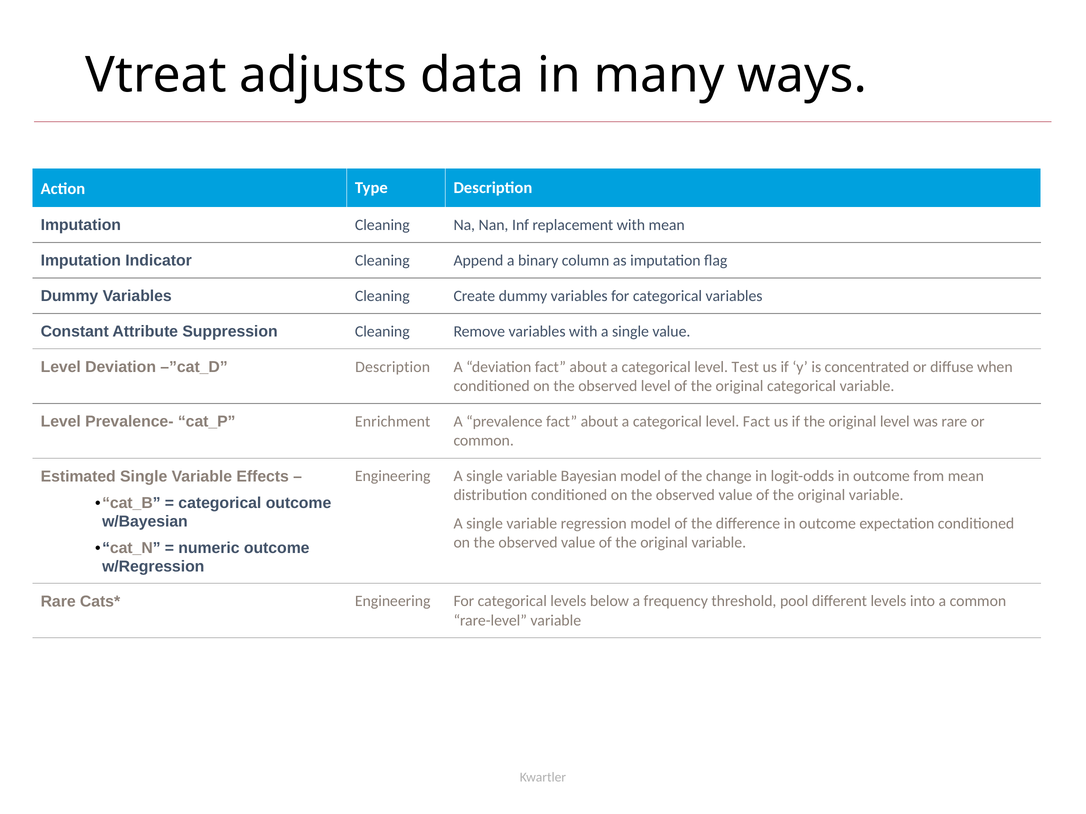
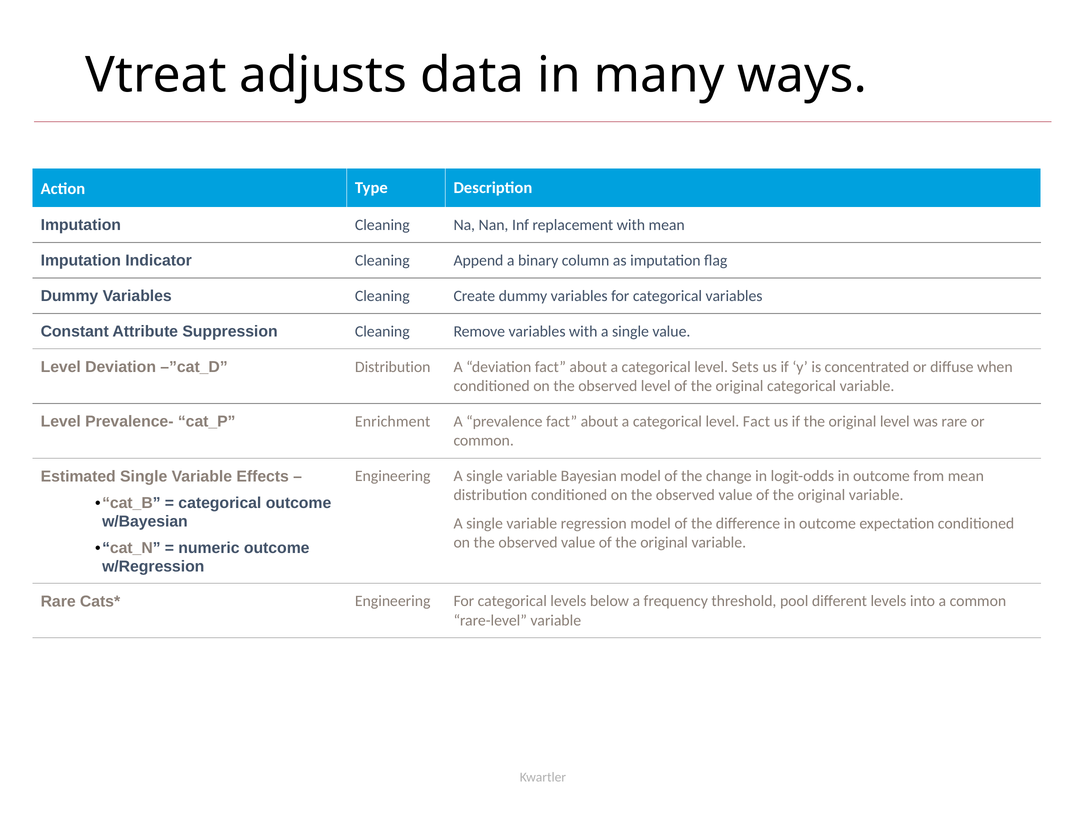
Description: Description -> Distribution (393, 367)
Test: Test -> Sets (745, 367)
